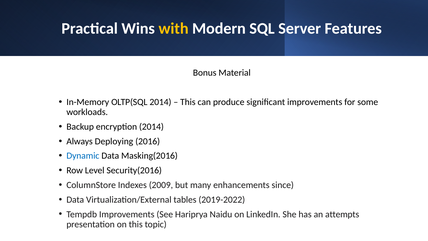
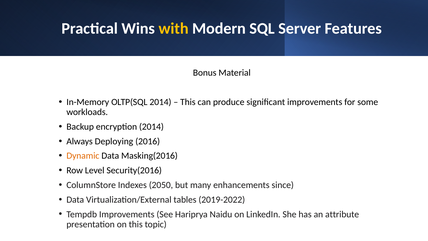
Dynamic colour: blue -> orange (83, 156)
2009: 2009 -> 2050 (161, 185)
attempts: attempts -> attribute (342, 214)
